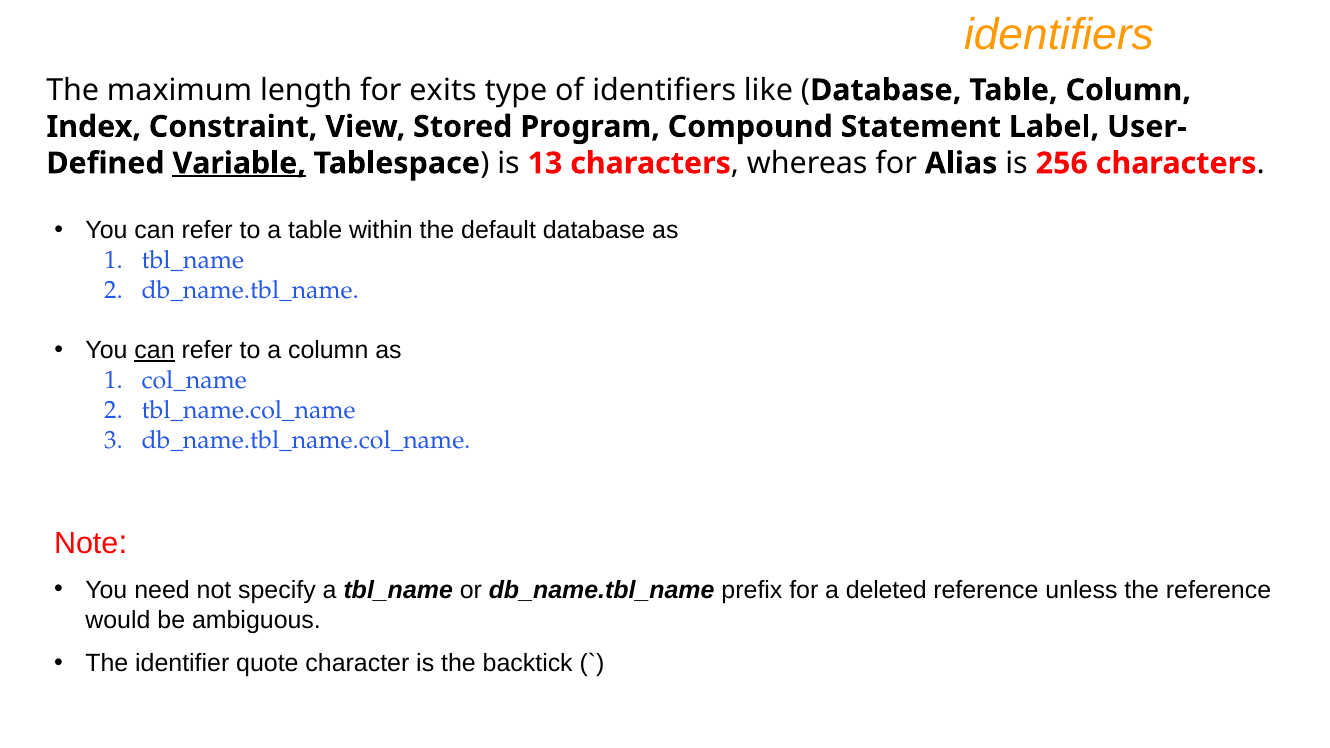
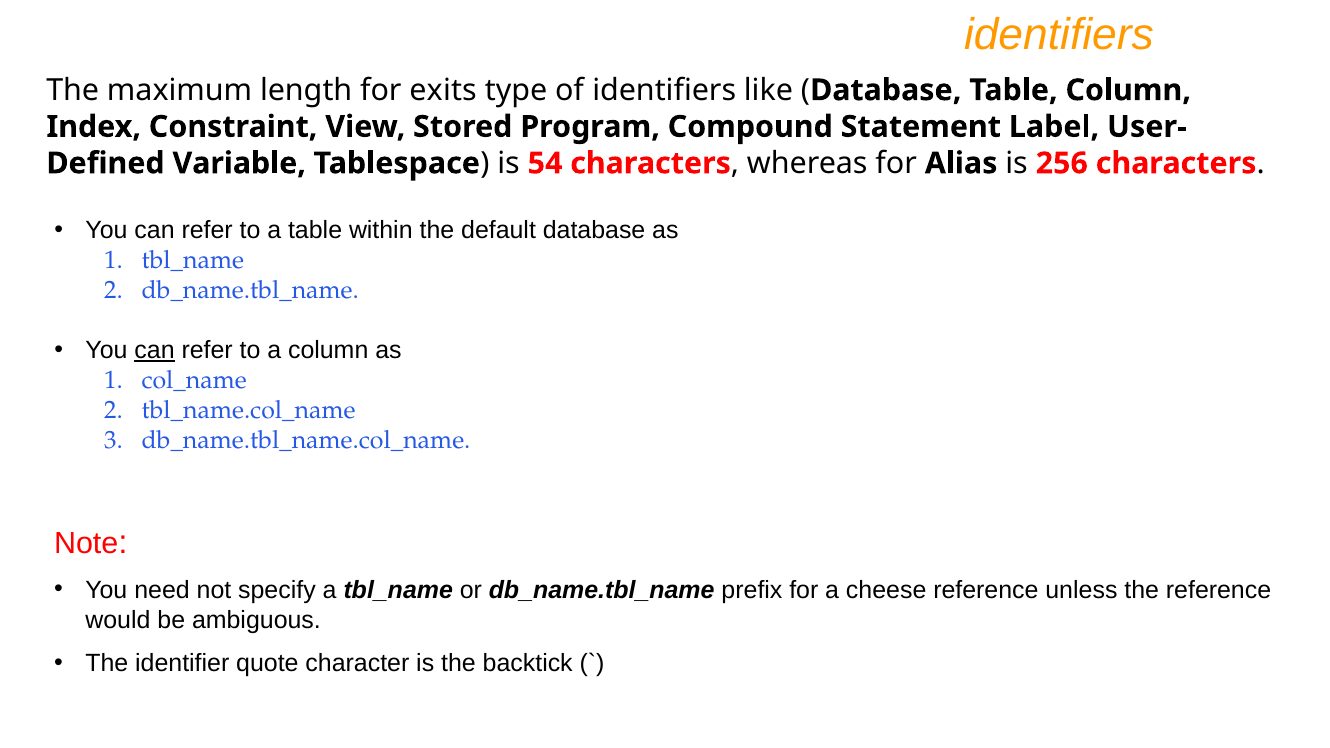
Variable underline: present -> none (239, 163)
13: 13 -> 54 (545, 163)
deleted: deleted -> cheese (886, 590)
